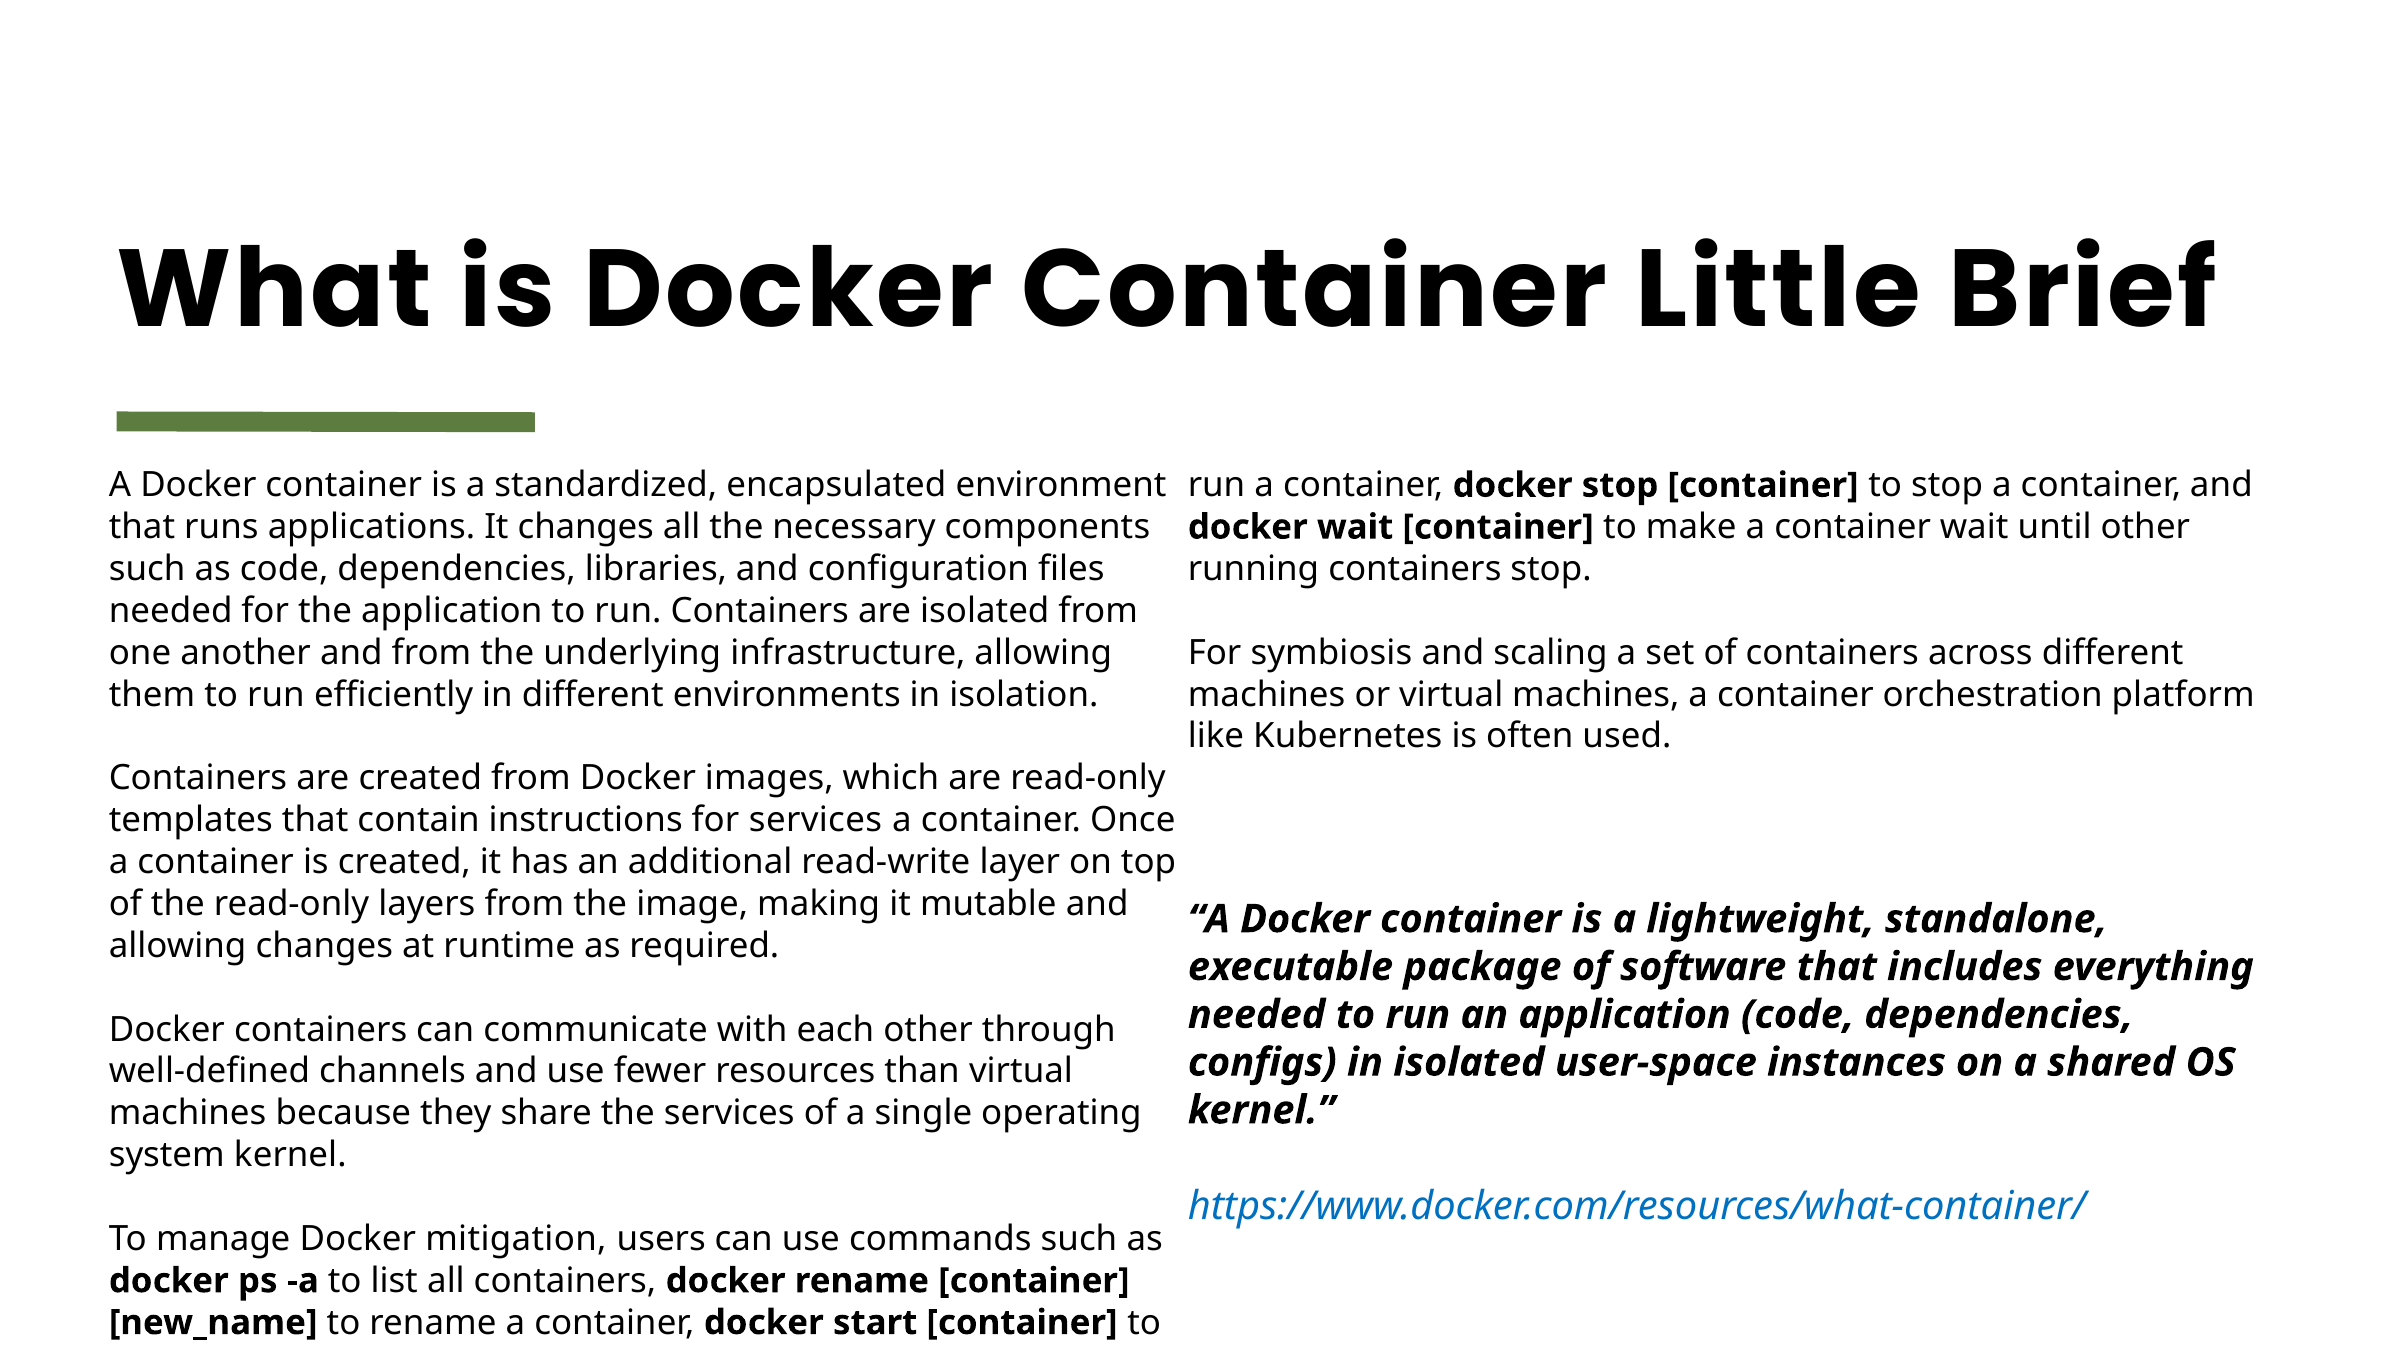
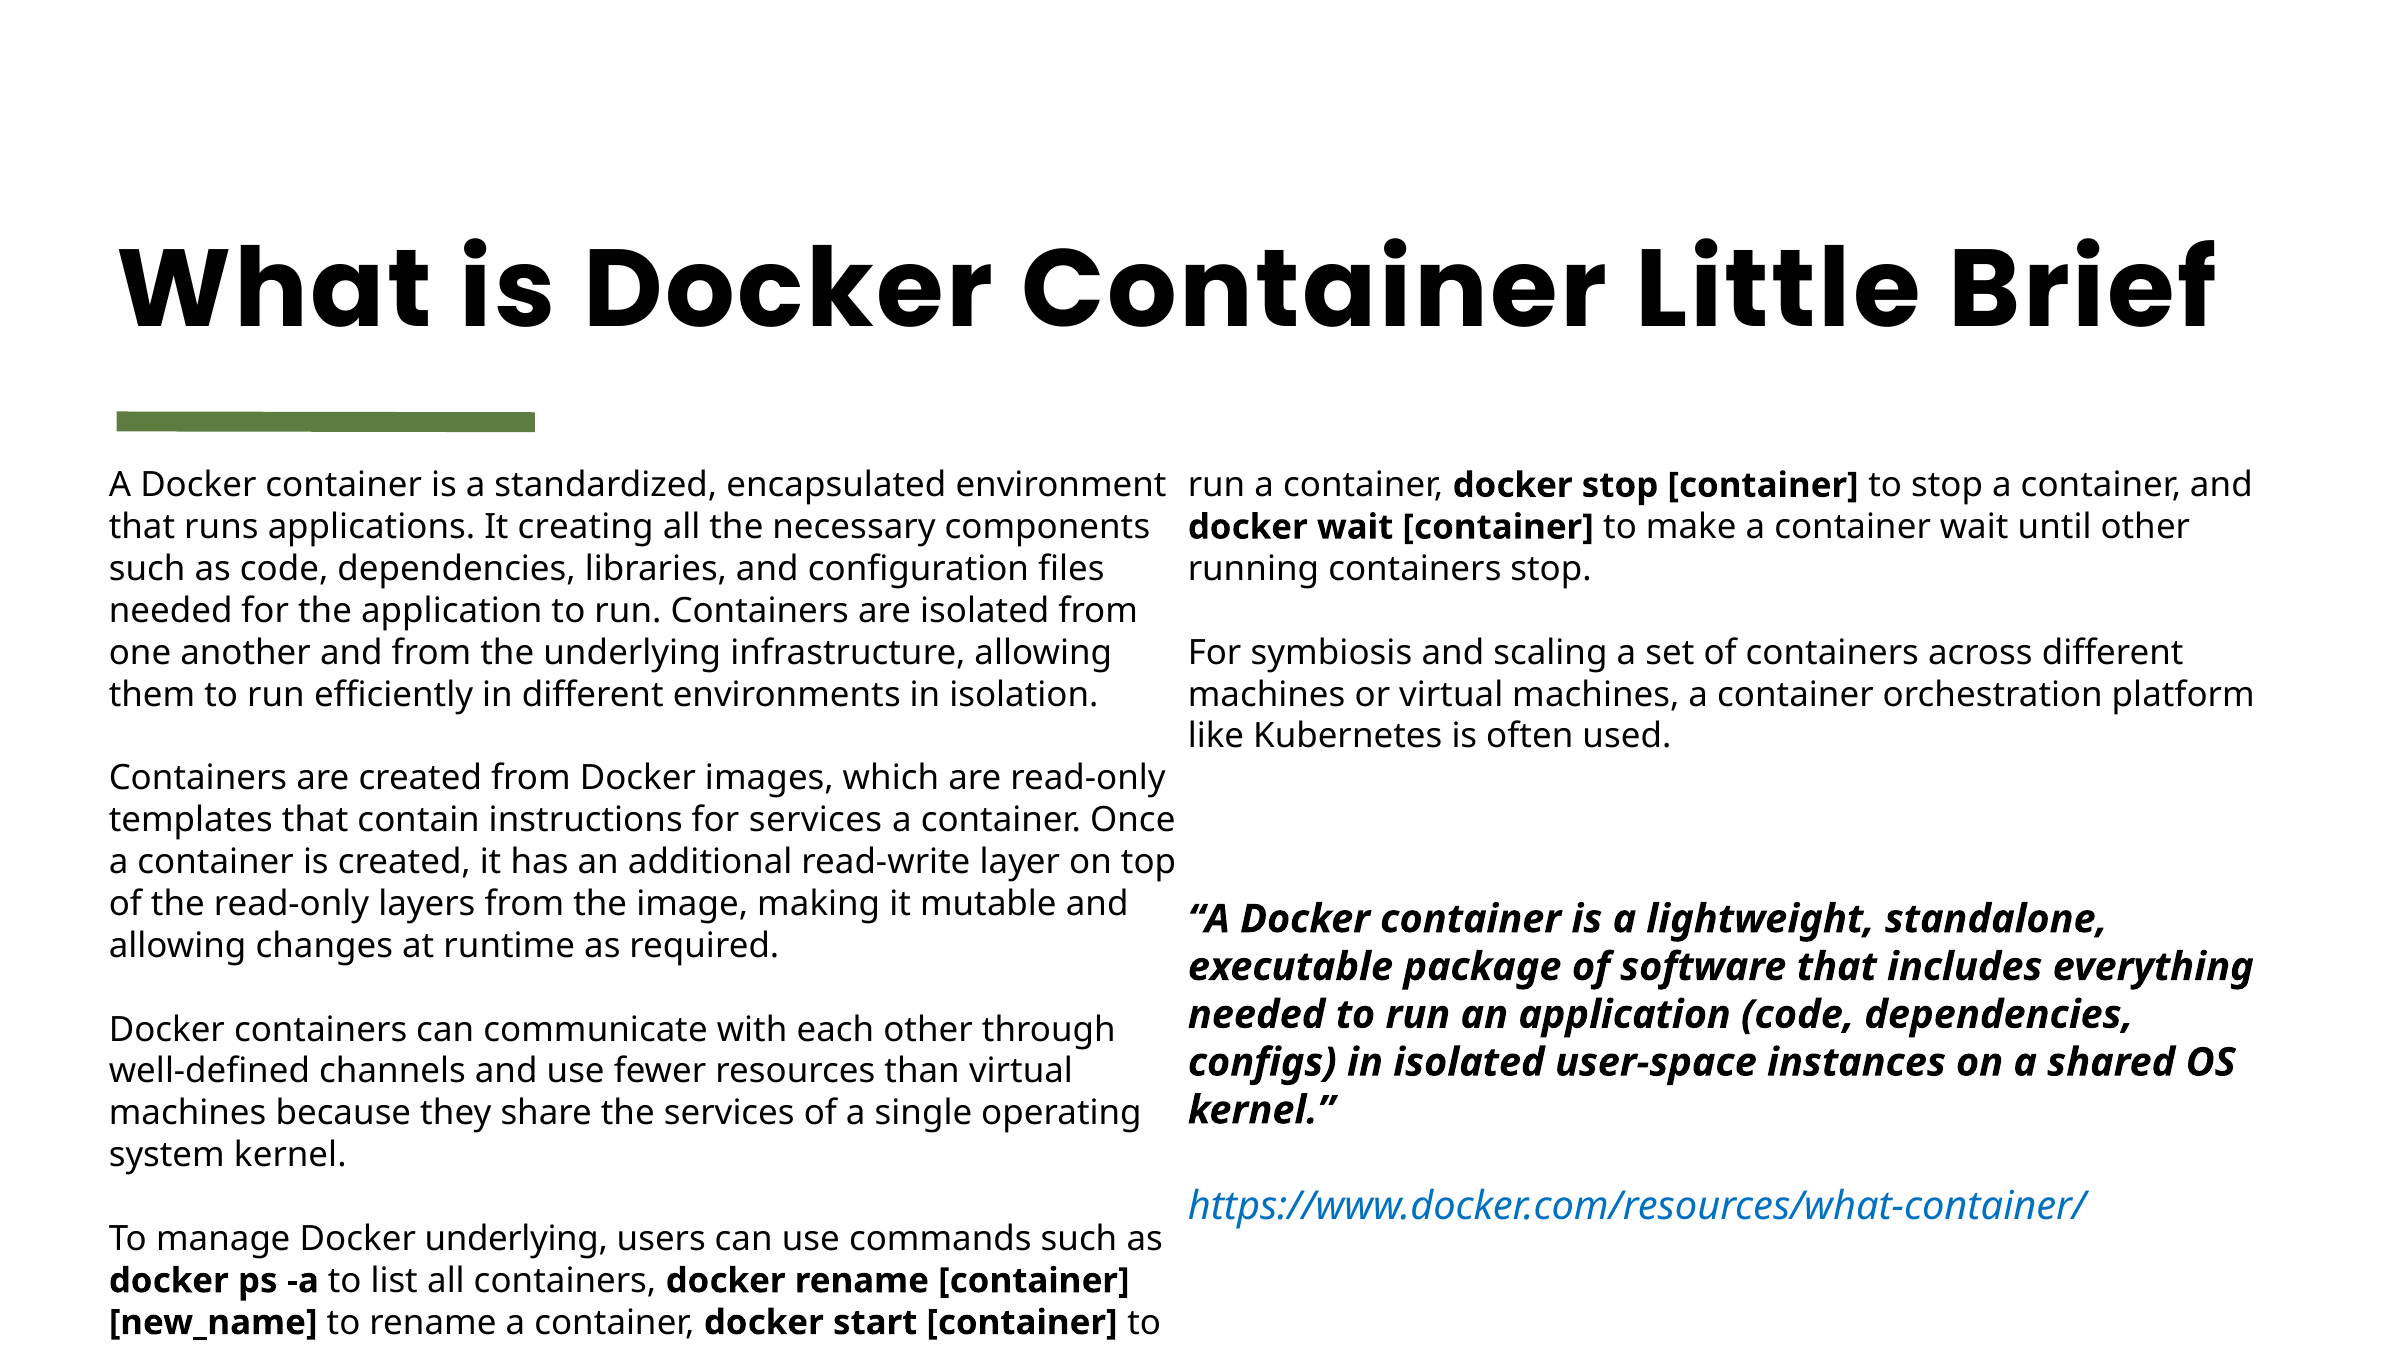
It changes: changes -> creating (586, 527)
Docker mitigation: mitigation -> underlying (516, 1239)
